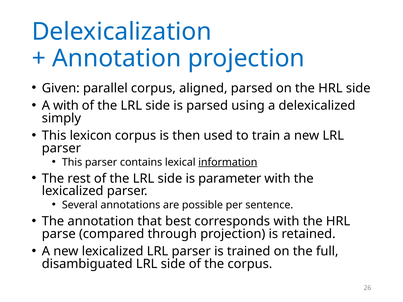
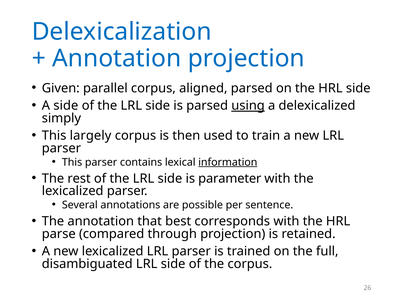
A with: with -> side (66, 106)
using underline: none -> present (248, 106)
lexicon: lexicon -> largely (91, 136)
